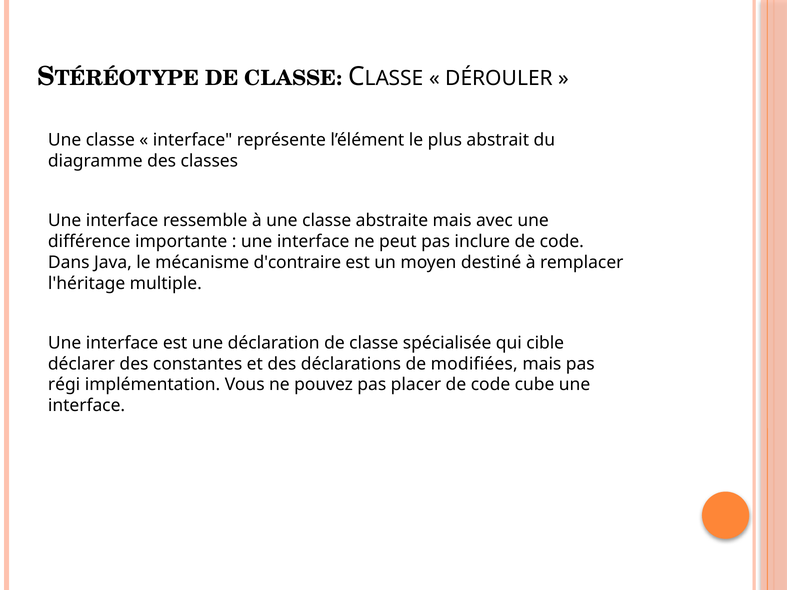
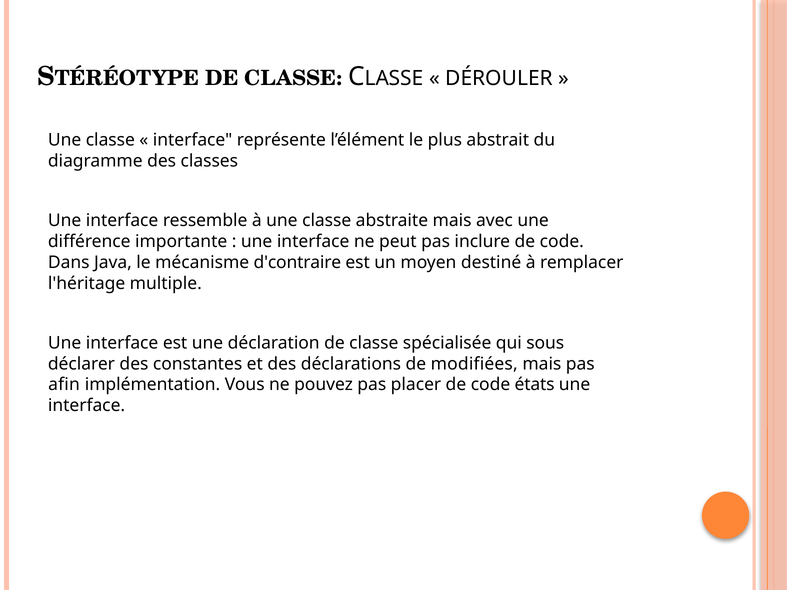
cible: cible -> sous (545, 343)
régi: régi -> afin (64, 385)
cube: cube -> états (535, 385)
